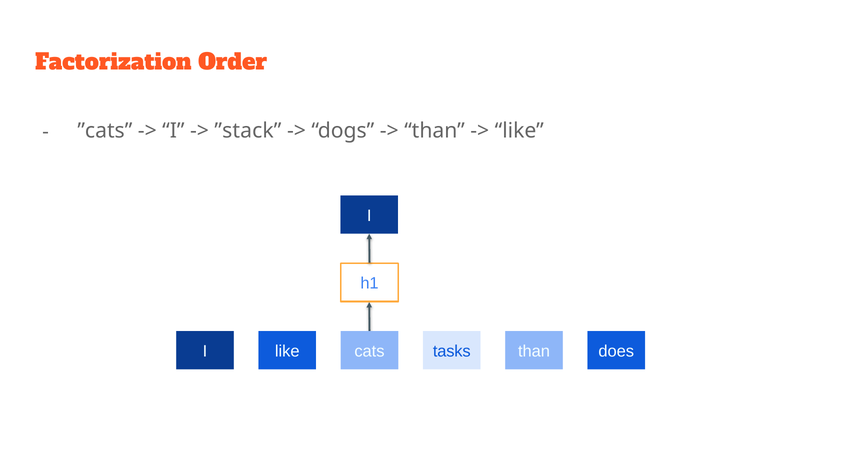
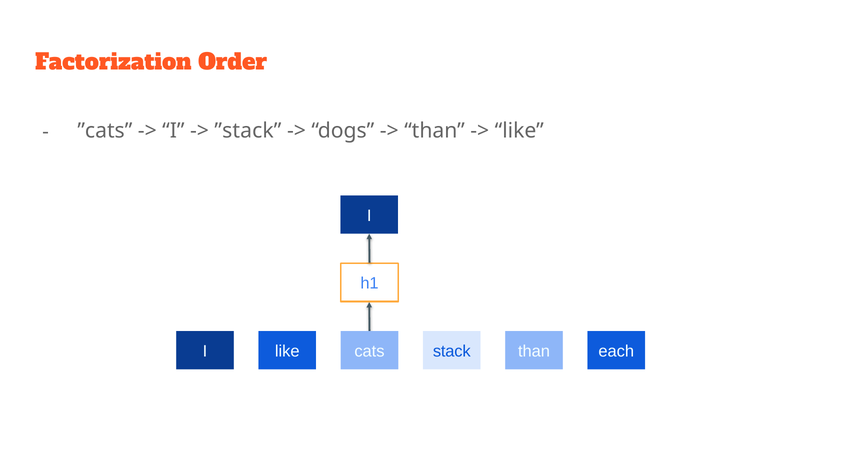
tasks: tasks -> stack (452, 351)
does: does -> each (616, 351)
